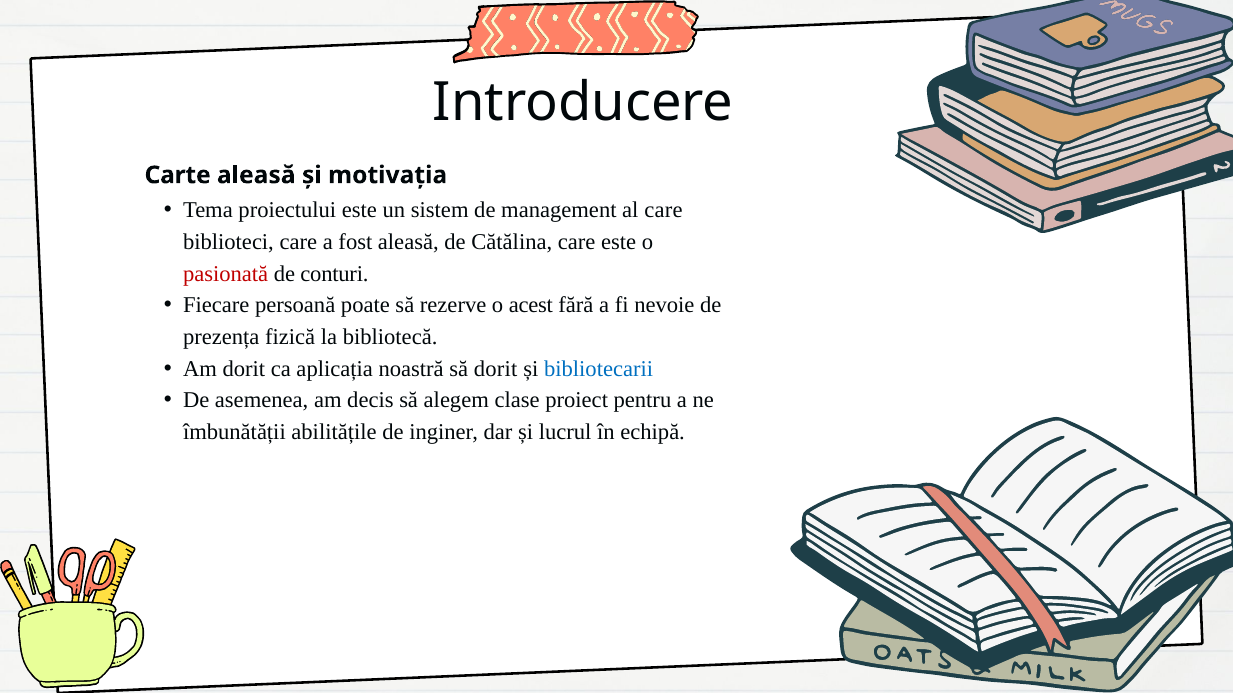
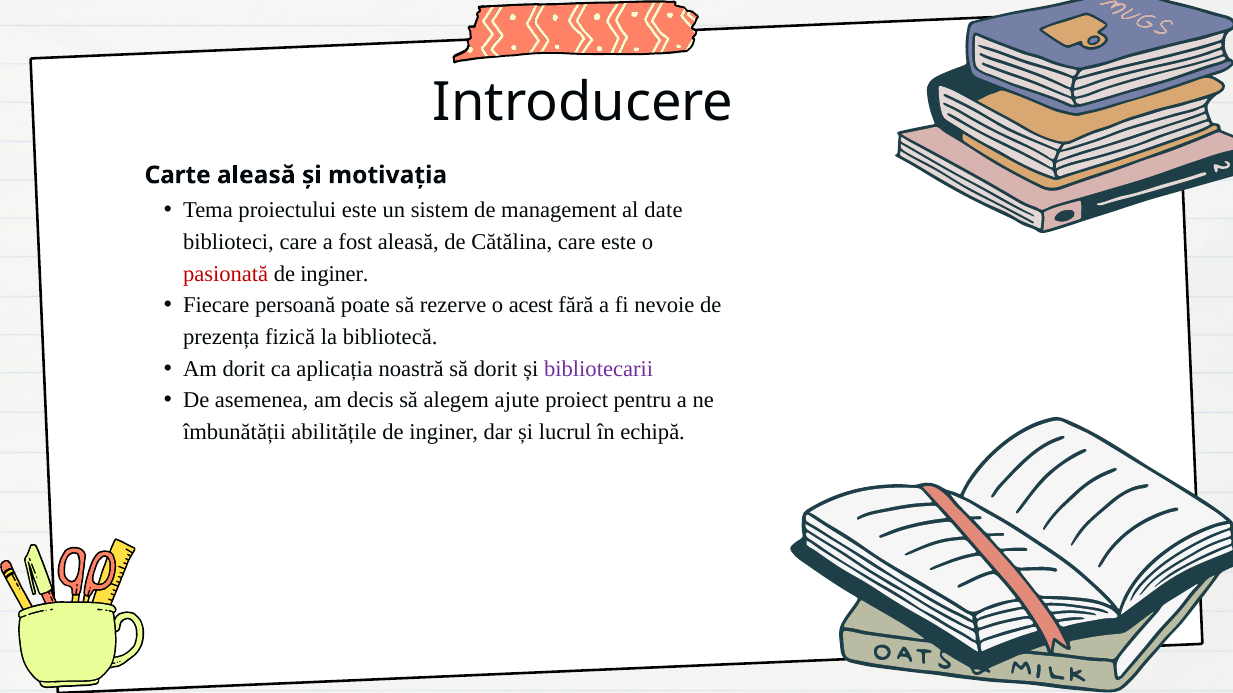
al care: care -> date (663, 211)
conturi: conturi -> inginer (334, 274)
bibliotecarii colour: blue -> purple (599, 369)
clase: clase -> ajute (517, 401)
